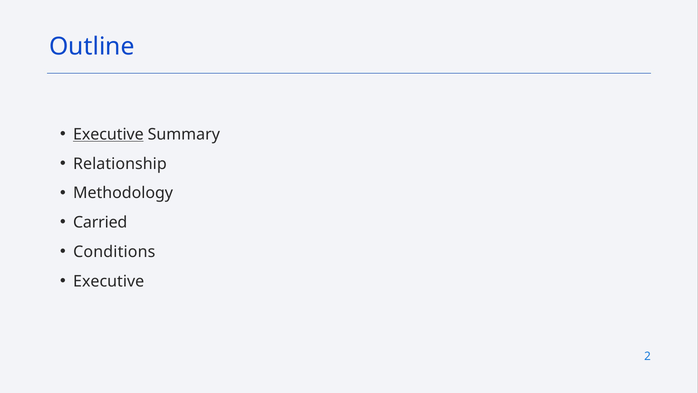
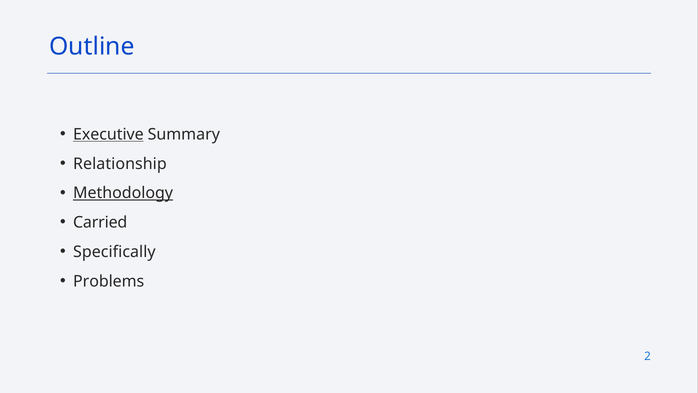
Methodology underline: none -> present (123, 193)
Conditions: Conditions -> Specifically (114, 252)
Executive: Executive -> Problems (109, 281)
